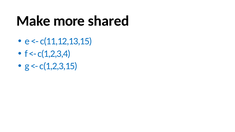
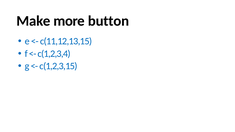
shared: shared -> button (109, 21)
